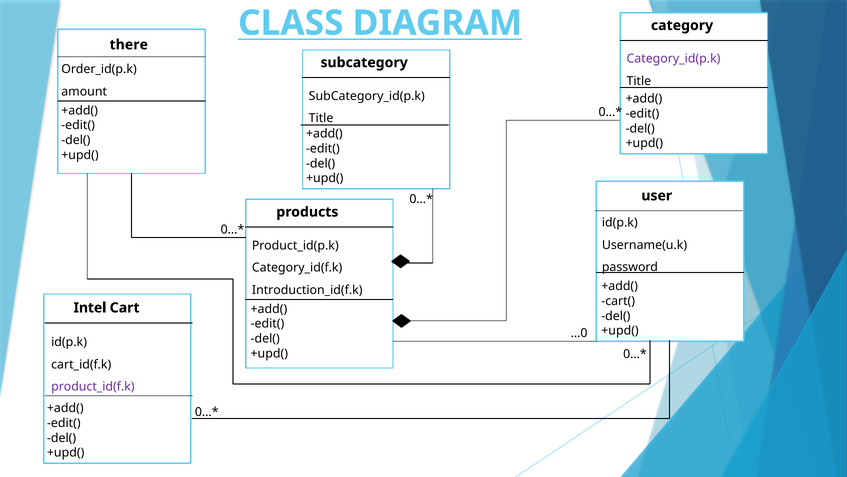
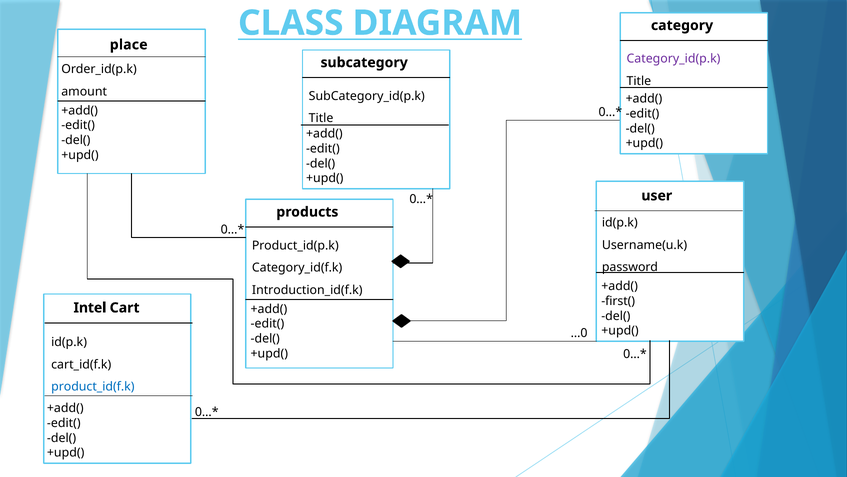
there: there -> place (129, 45)
cart(: cart( -> first( (618, 301)
product_id(f.k colour: purple -> blue (93, 386)
